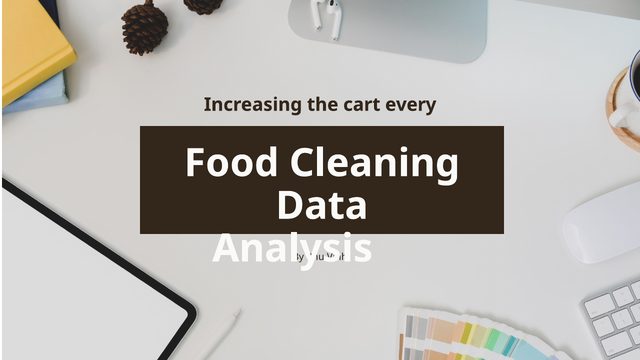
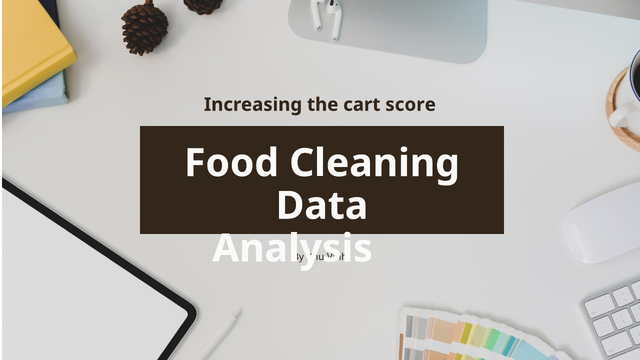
every: every -> score (411, 105)
